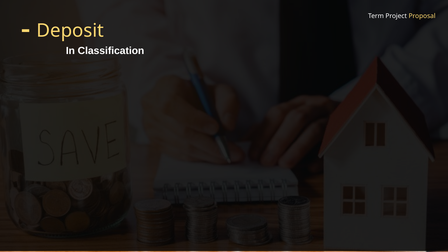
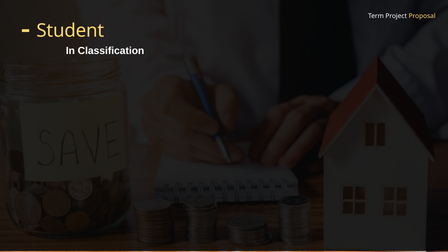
Deposit: Deposit -> Student (70, 31)
